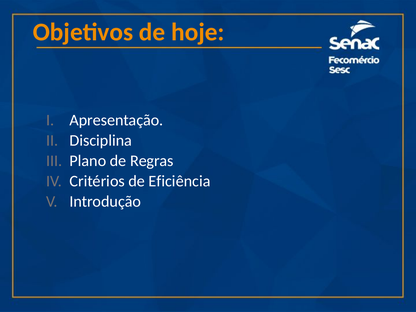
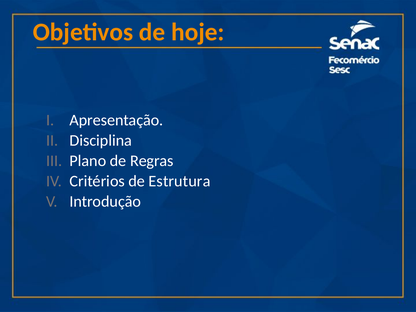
Eficiência: Eficiência -> Estrutura (180, 181)
